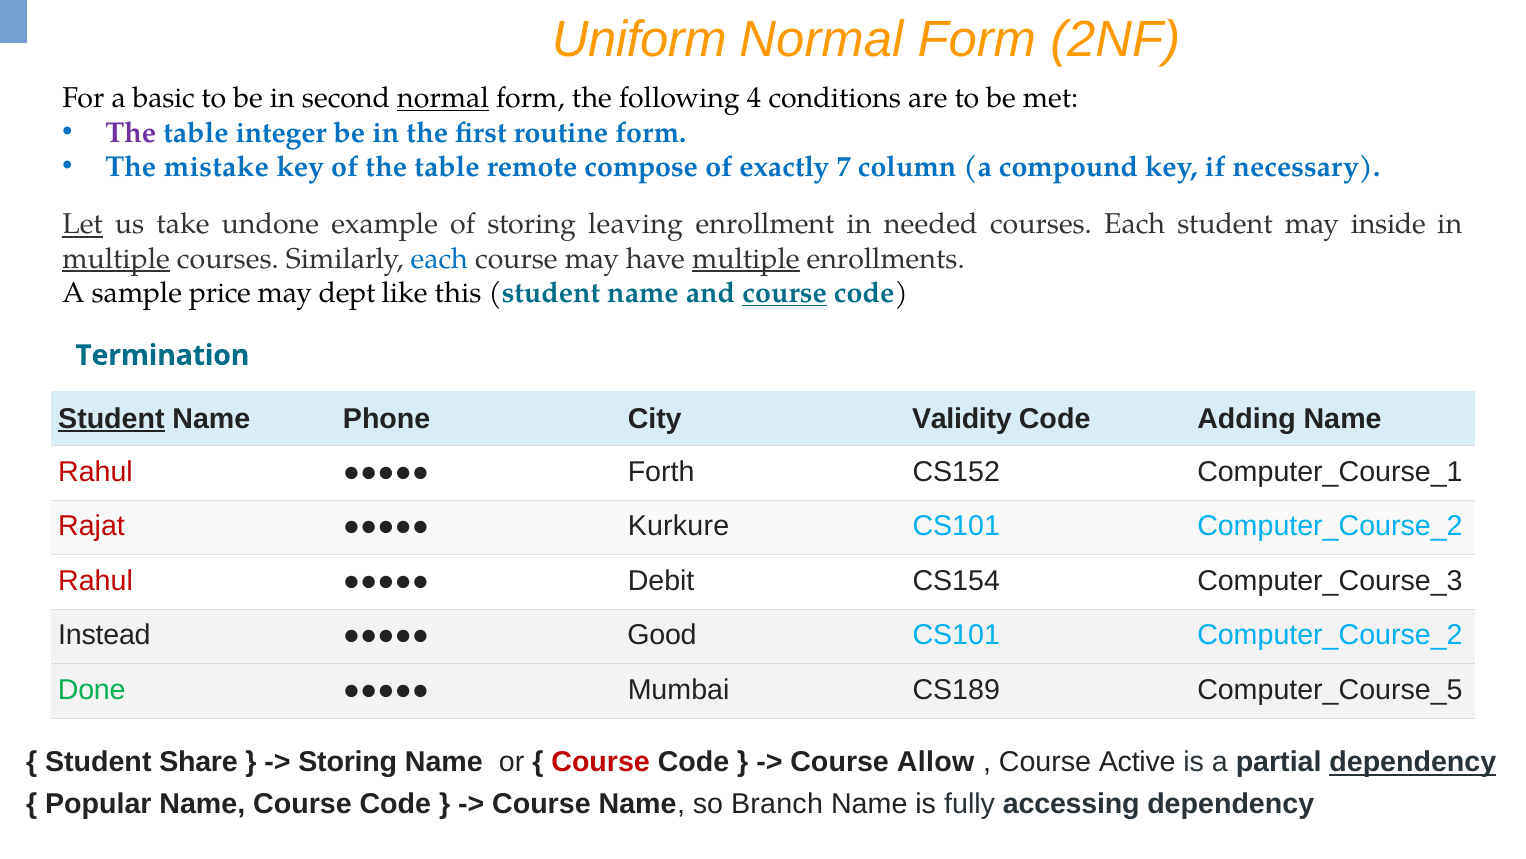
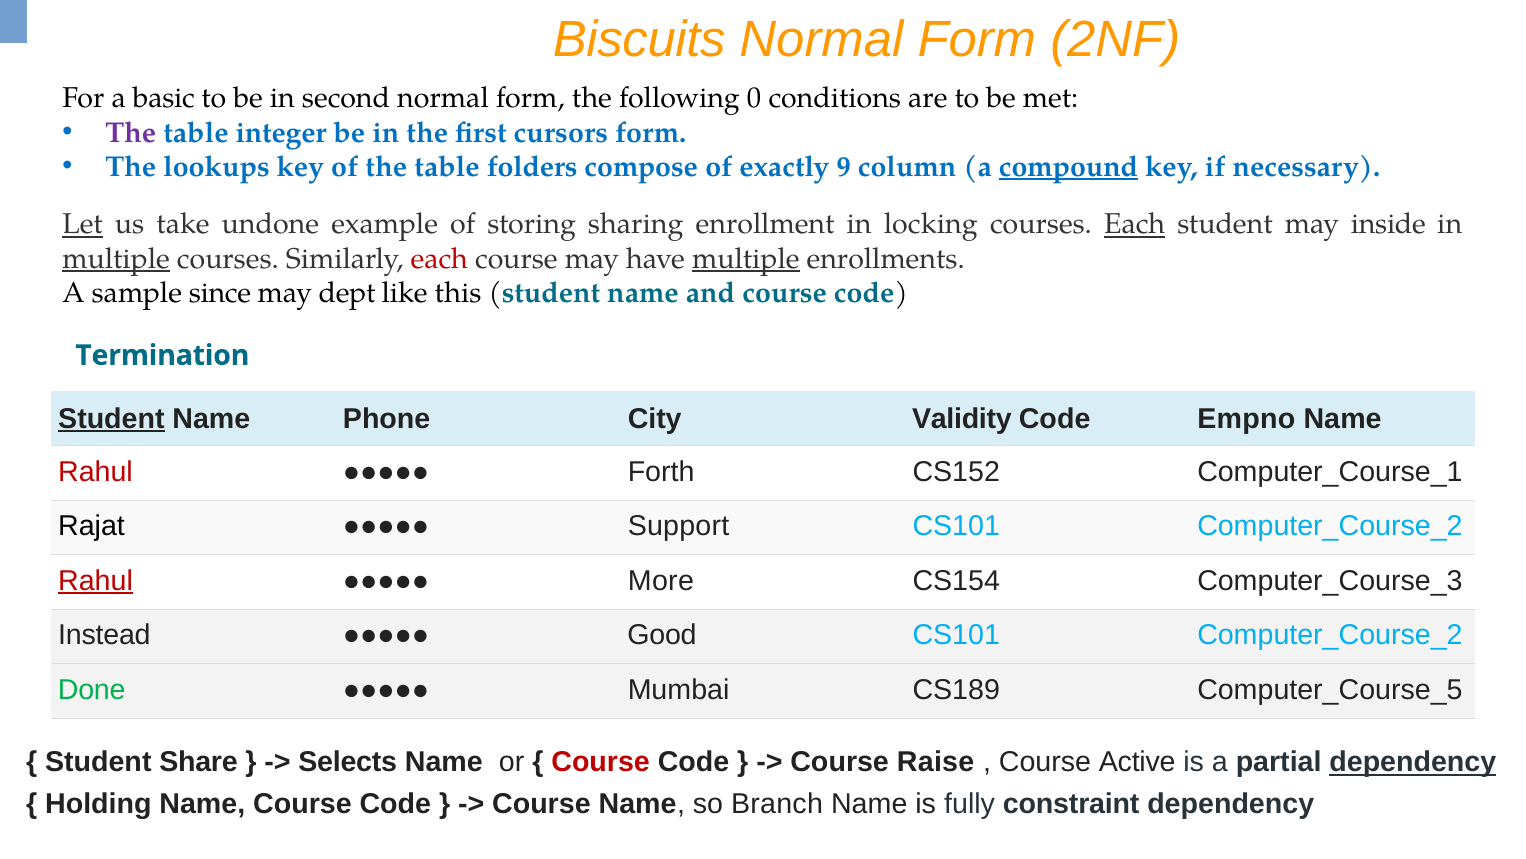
Uniform: Uniform -> Biscuits (639, 40)
normal underline: present -> none (443, 98)
4: 4 -> 0 (754, 98)
routine: routine -> cursors (561, 133)
mistake: mistake -> lookups (216, 167)
remote: remote -> folders (532, 167)
7: 7 -> 9 (844, 167)
compound underline: none -> present (1069, 167)
leaving: leaving -> sharing (636, 224)
needed: needed -> locking (931, 224)
Each underline: none -> present (1135, 224)
each colour: blue -> red (439, 259)
price: price -> since (220, 293)
course underline: present -> none (785, 293)
Adding: Adding -> Empno (1246, 418)
Rajat colour: red -> black (92, 526)
Kurkure: Kurkure -> Support (679, 526)
Rahul underline: none -> present (96, 580)
Debit: Debit -> More (661, 580)
Storing: Storing -> Selects (348, 762)
Allow: Allow -> Raise (936, 762)
Popular: Popular -> Holding (98, 804)
accessing: accessing -> constraint (1071, 804)
